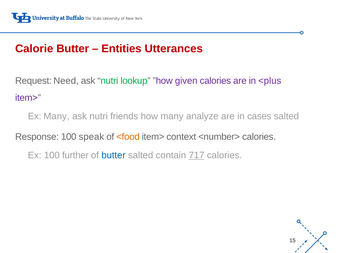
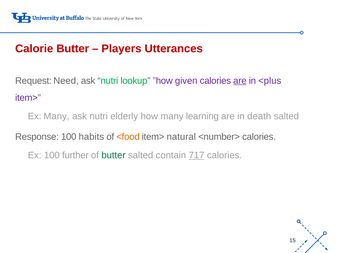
Entities: Entities -> Players (121, 49)
are underline: none -> present (240, 81)
friends: friends -> elderly (124, 117)
analyze: analyze -> learning (202, 117)
cases: cases -> death (259, 117)
speak: speak -> habits (91, 137)
context: context -> natural (181, 137)
butter colour: blue -> green (113, 156)
